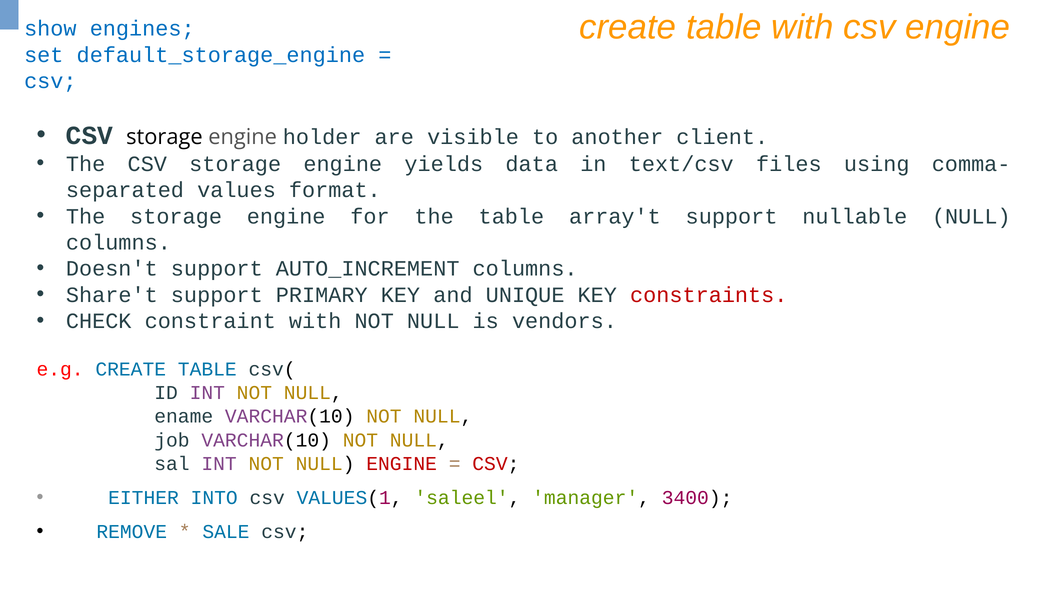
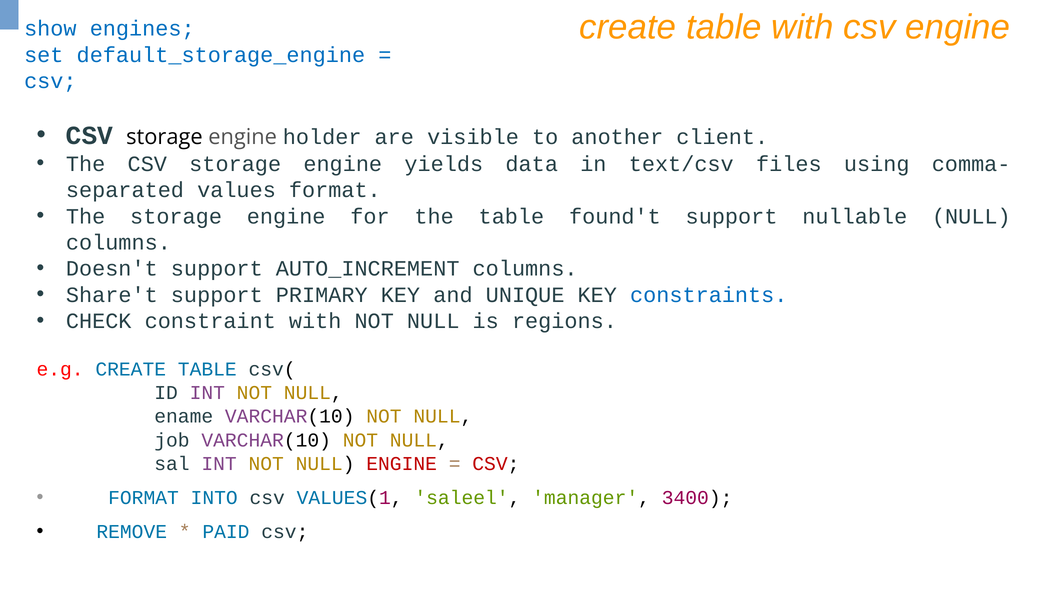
array't: array't -> found't (615, 216)
constraints colour: red -> blue (709, 295)
vendors: vendors -> regions (564, 321)
EITHER: EITHER -> FORMAT (144, 498)
SALE: SALE -> PAID (226, 532)
